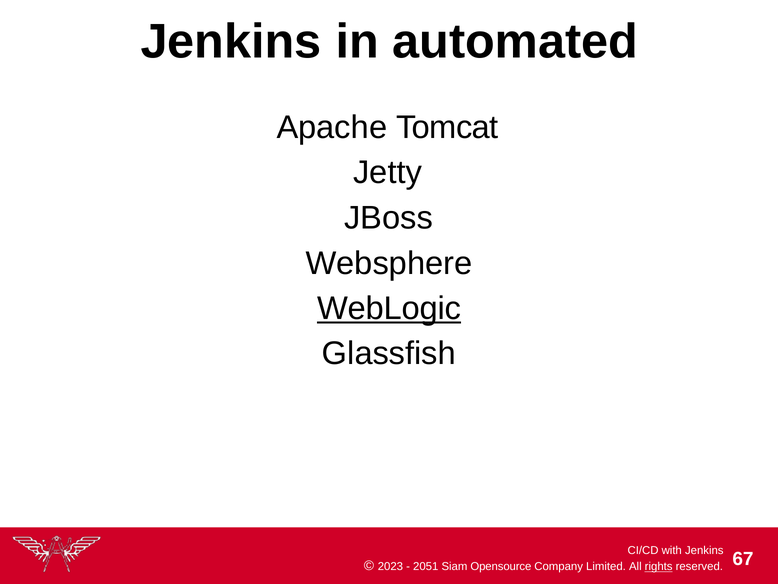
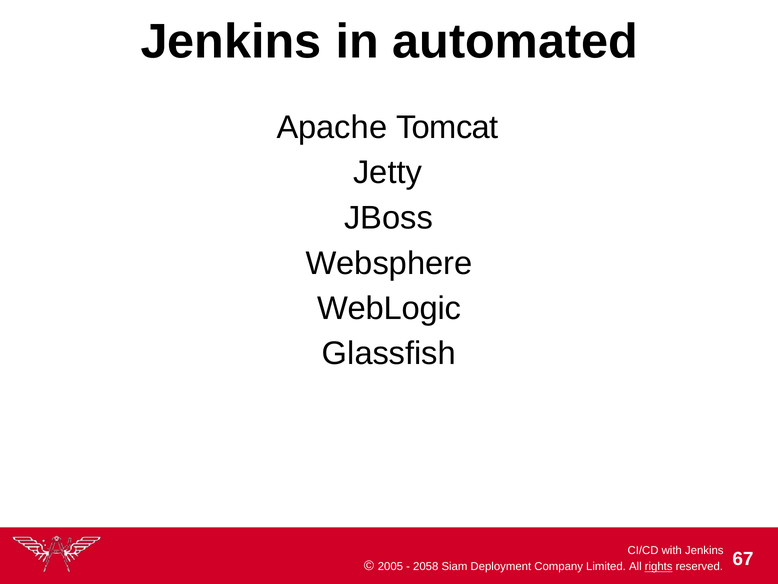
WebLogic underline: present -> none (389, 308)
2023: 2023 -> 2005 (390, 566)
2051: 2051 -> 2058 (426, 566)
Opensource: Opensource -> Deployment (501, 566)
